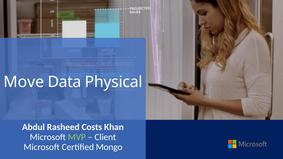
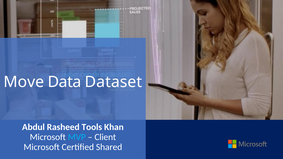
Physical: Physical -> Dataset (113, 82)
Costs: Costs -> Tools (92, 127)
MVP colour: light green -> light blue (77, 137)
Mongo: Mongo -> Shared (109, 147)
